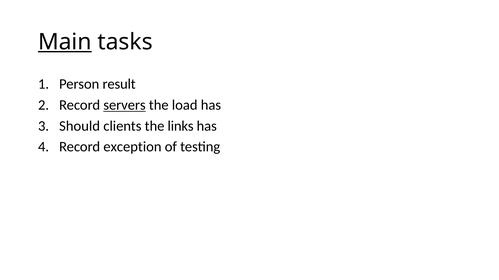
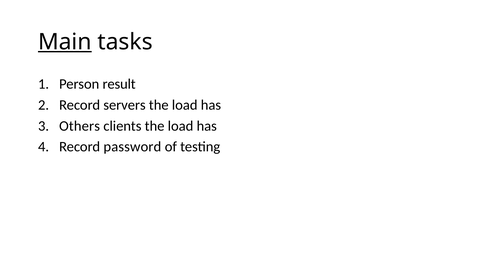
servers underline: present -> none (125, 105)
Should: Should -> Others (80, 126)
clients the links: links -> load (181, 126)
exception: exception -> password (132, 147)
